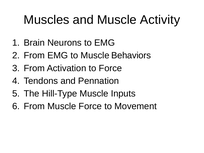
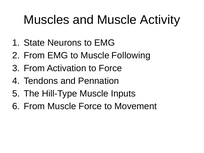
Brain: Brain -> State (34, 43)
Behaviors: Behaviors -> Following (131, 55)
